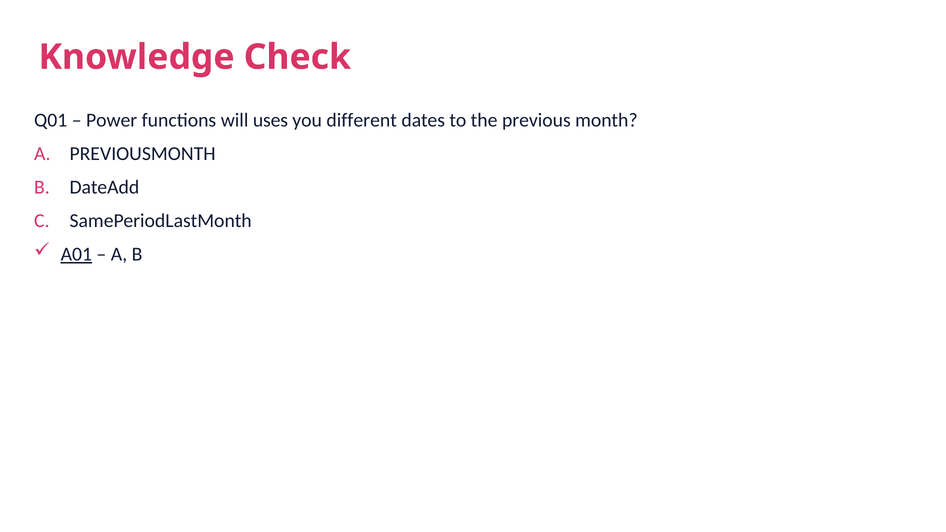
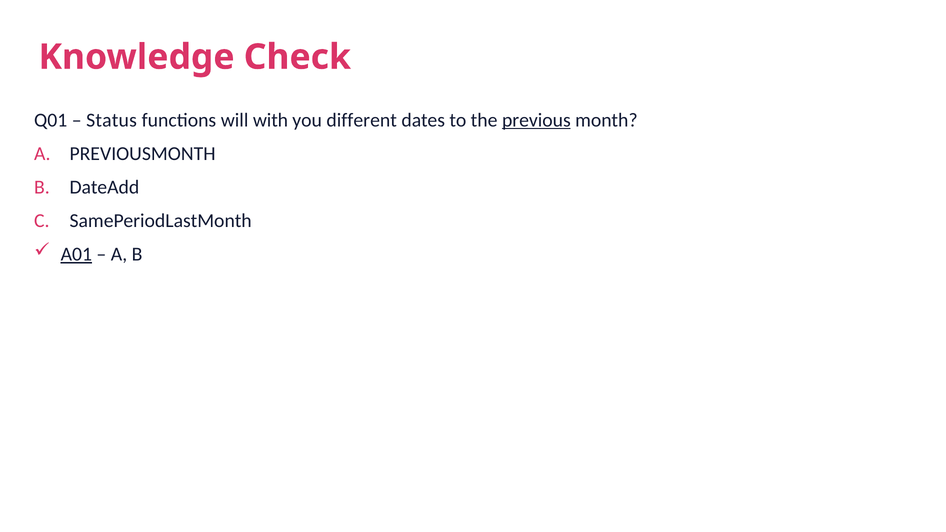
Power: Power -> Status (112, 120)
uses: uses -> with (270, 120)
previous underline: none -> present (536, 120)
